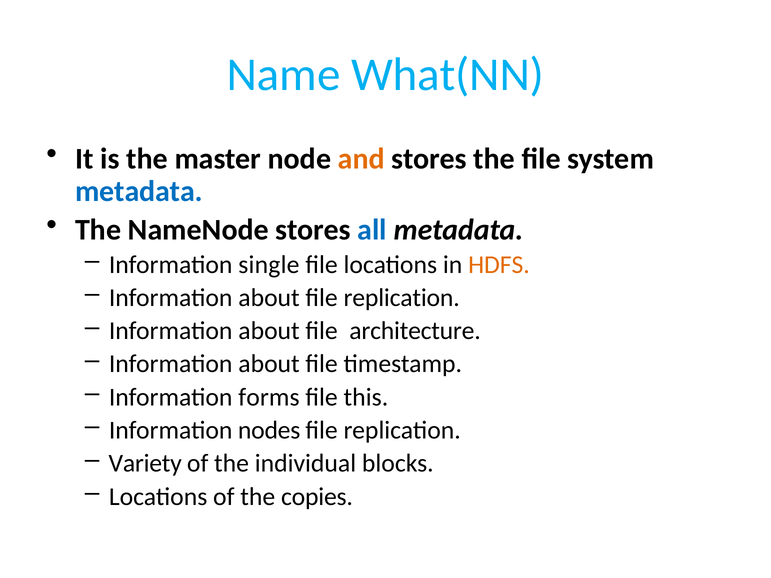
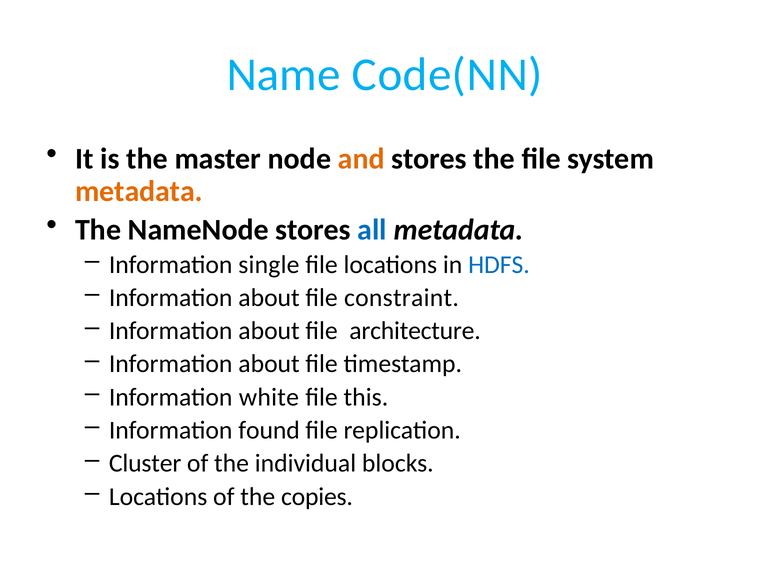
What(NN: What(NN -> Code(NN (447, 75)
metadata colour: blue -> orange (139, 191)
HDFS colour: orange -> blue (499, 265)
about file replication: replication -> constraint (401, 298)
forms: forms -> white (269, 397)
nodes: nodes -> found (269, 430)
Variety: Variety -> Cluster (145, 464)
